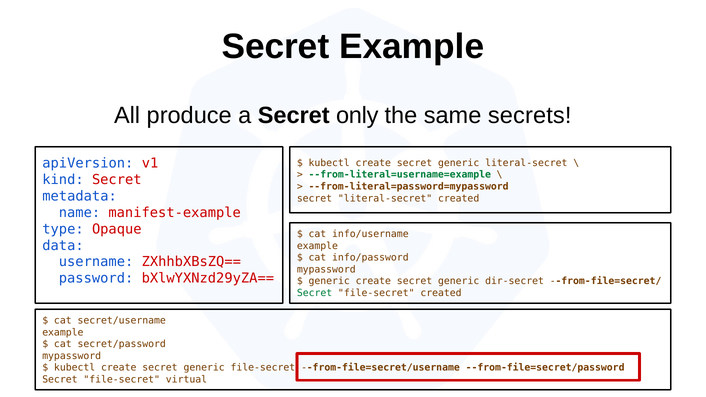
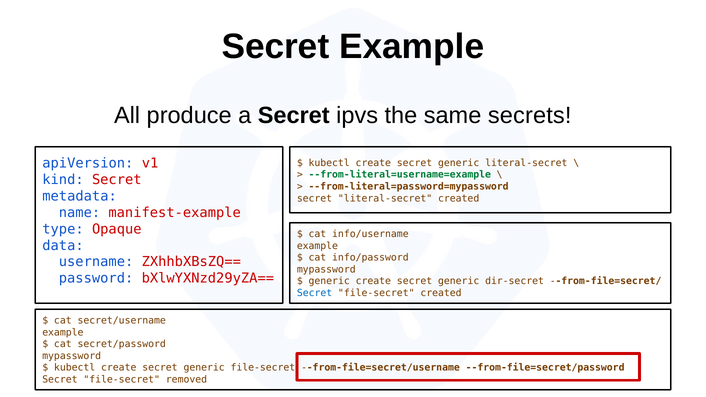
only: only -> ipvs (357, 116)
Secret colour: green -> blue (315, 293)
virtual: virtual -> removed (186, 380)
